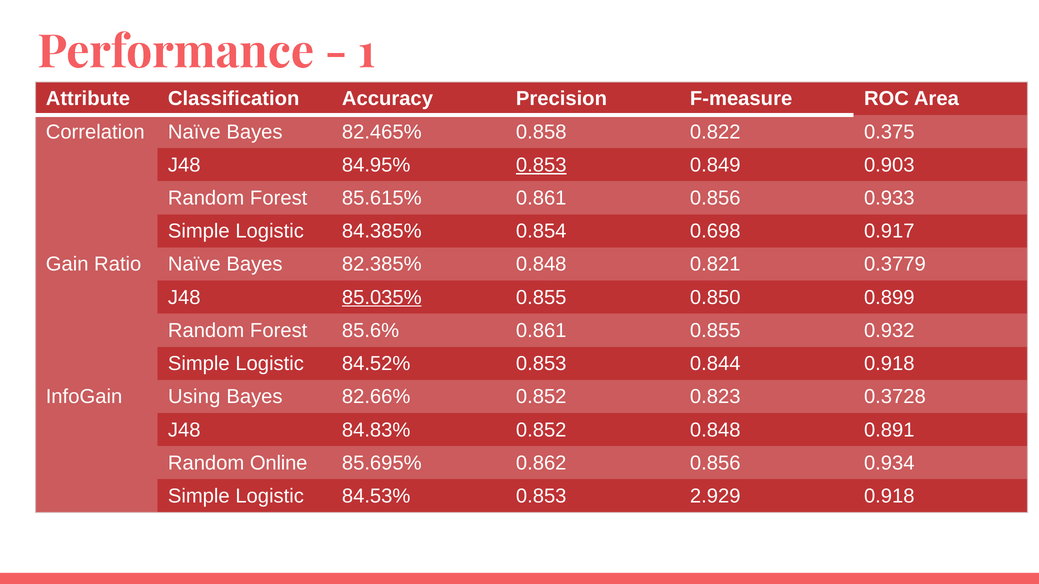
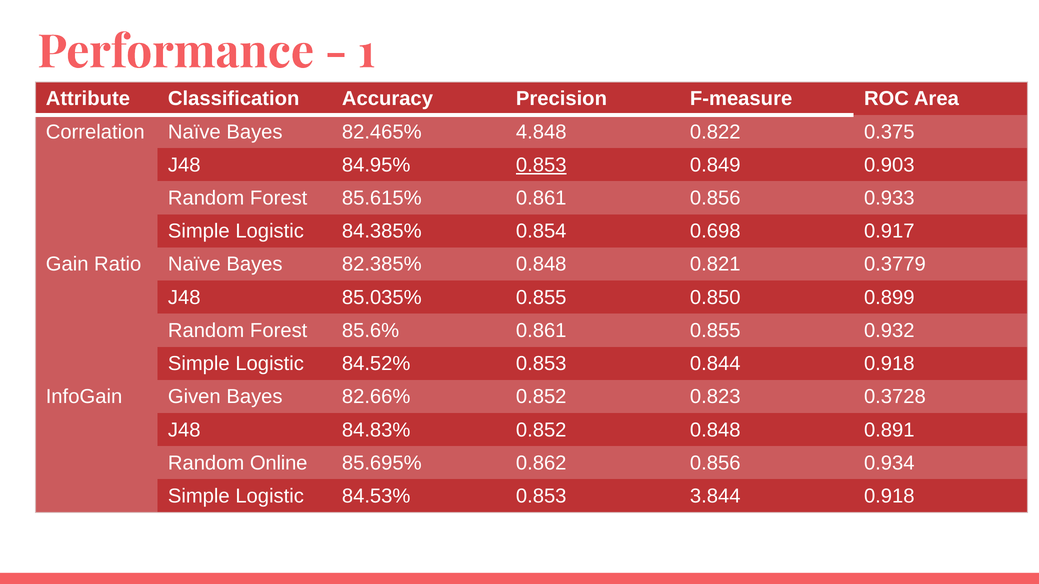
0.858: 0.858 -> 4.848 (541, 132)
85.035% underline: present -> none (382, 298)
Using: Using -> Given (194, 397)
2.929: 2.929 -> 3.844 (715, 496)
